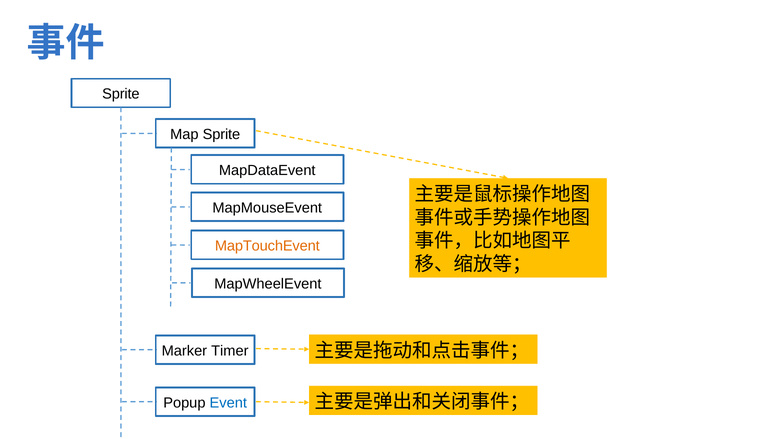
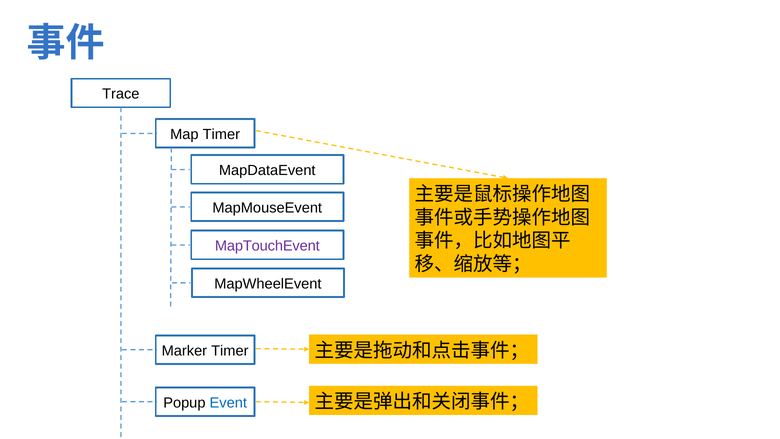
Sprite: Sprite -> Trace (121, 94)
Map Sprite: Sprite -> Timer (221, 134)
MapTouchEvent colour: orange -> purple (267, 246)
